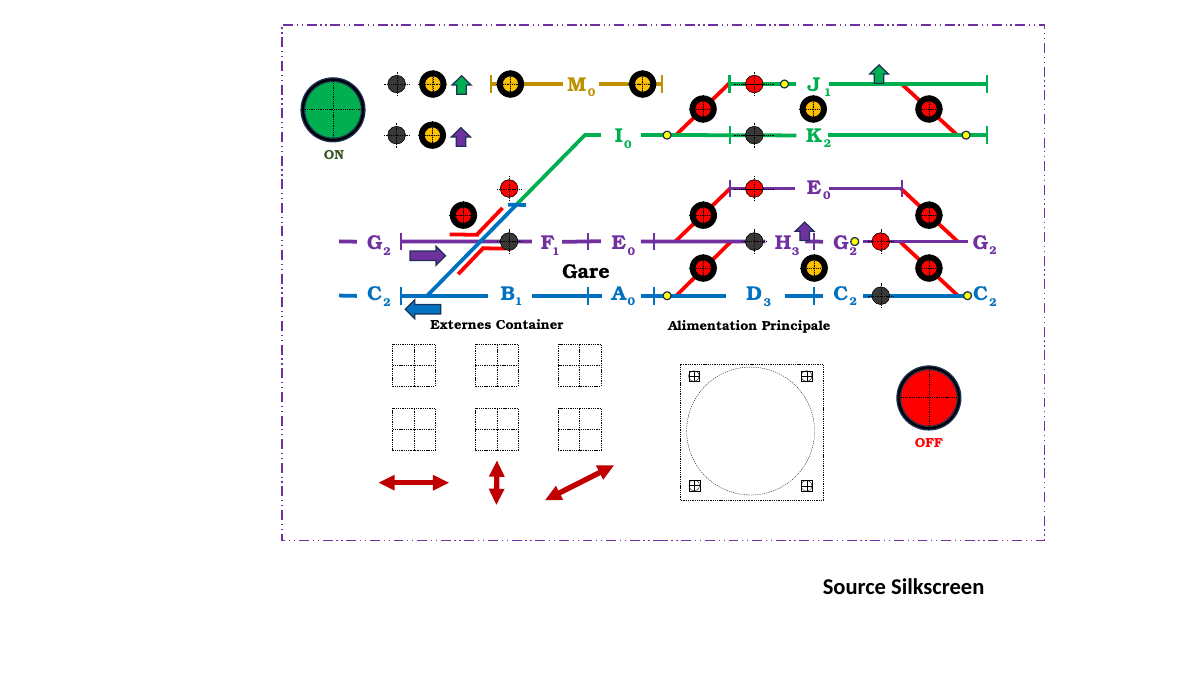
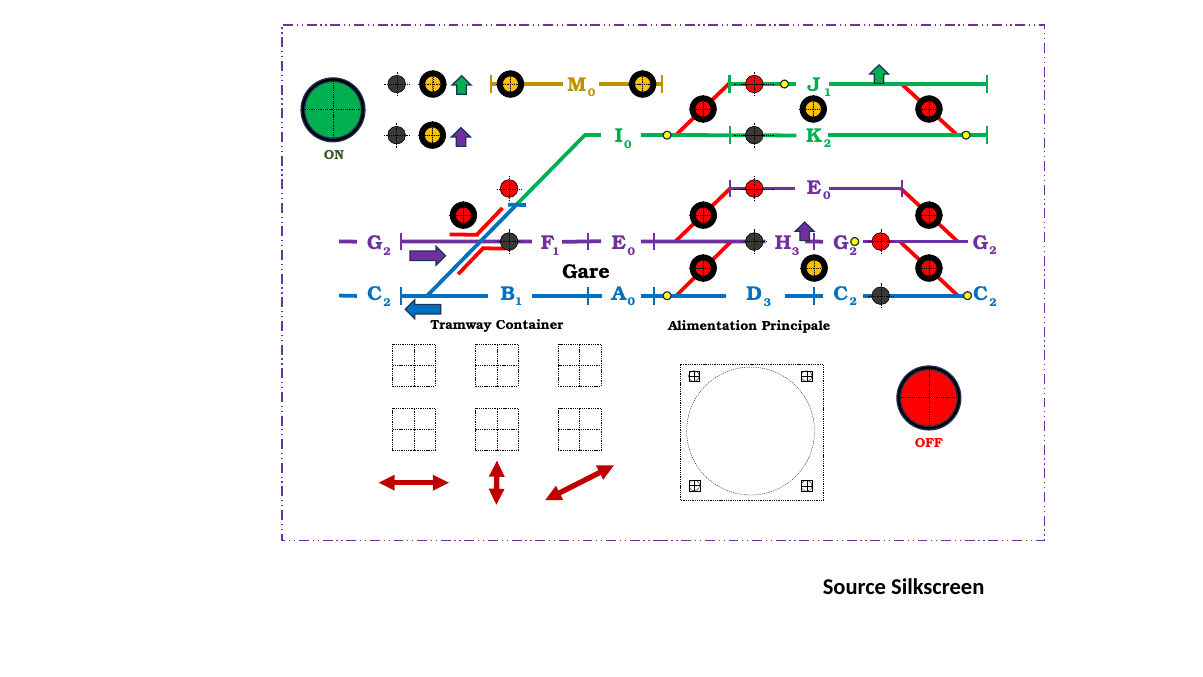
Externes: Externes -> Tramway (461, 325)
